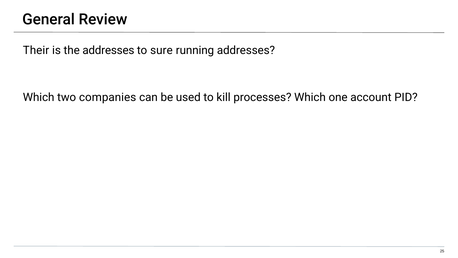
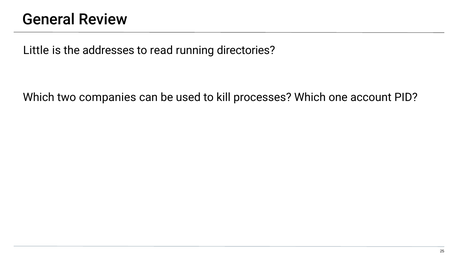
Their: Their -> Little (36, 50)
sure: sure -> read (161, 50)
running addresses: addresses -> directories (246, 50)
